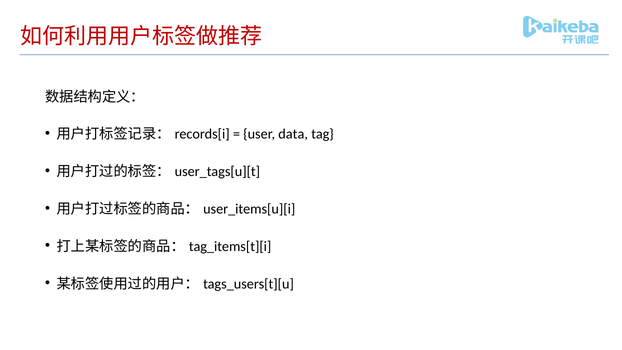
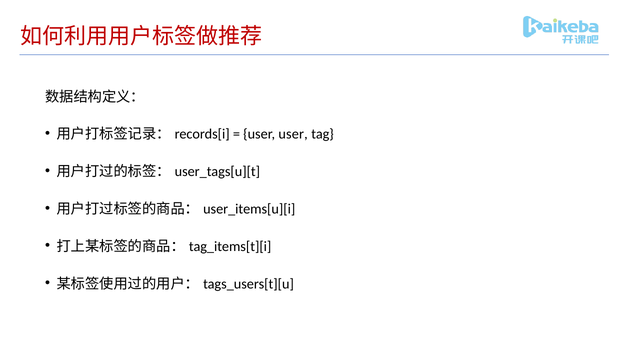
user data: data -> user (293, 134)
